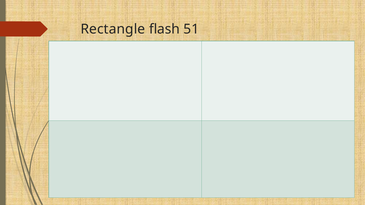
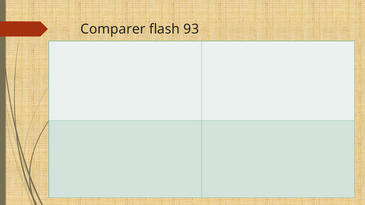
Rectangle: Rectangle -> Comparer (113, 29)
51: 51 -> 93 (191, 29)
